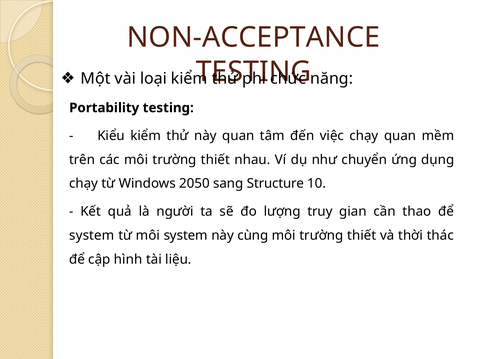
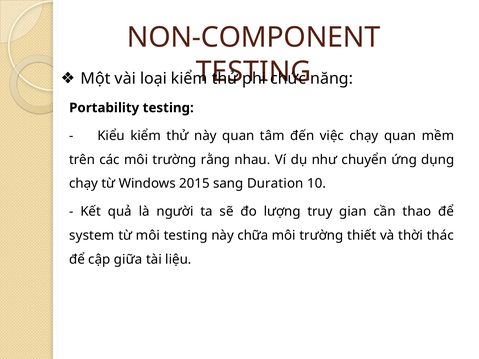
NON-ACCEPTANCE: NON-ACCEPTANCE -> NON-COMPONENT (254, 38)
các môi trường thiết: thiết -> rằng (216, 160)
2050: 2050 -> 2015 (194, 184)
Structure: Structure -> Duration (275, 184)
môi system: system -> testing (186, 236)
cùng: cùng -> chữa (253, 236)
hình: hình -> giữa (128, 260)
